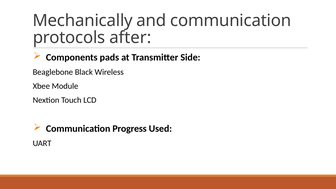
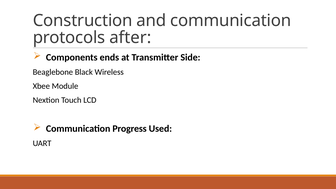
Mechanically: Mechanically -> Construction (83, 21)
pads: pads -> ends (109, 57)
